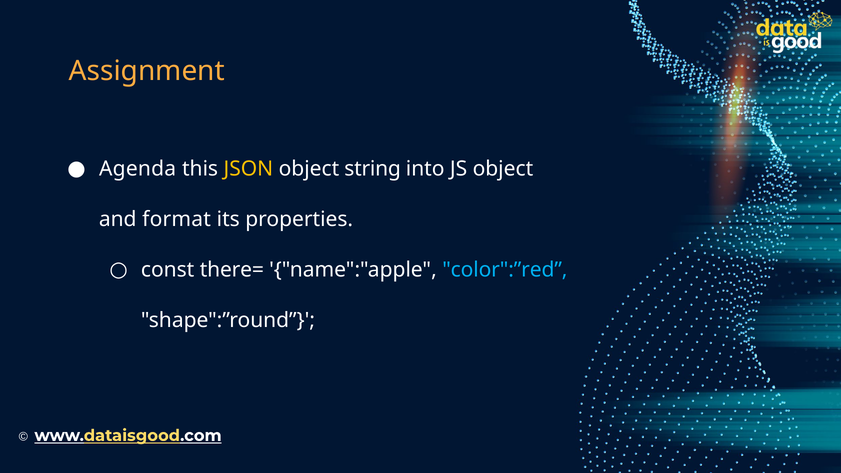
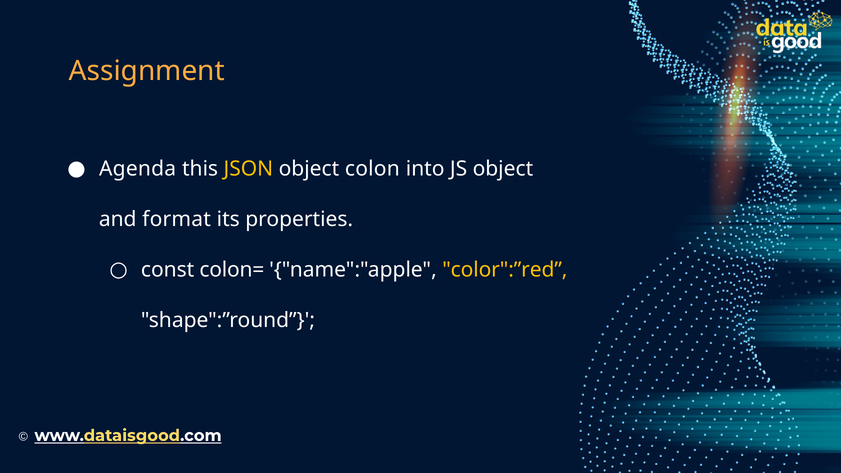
string: string -> colon (372, 169)
there=: there= -> colon= (232, 270)
color":”red colour: light blue -> yellow (505, 270)
